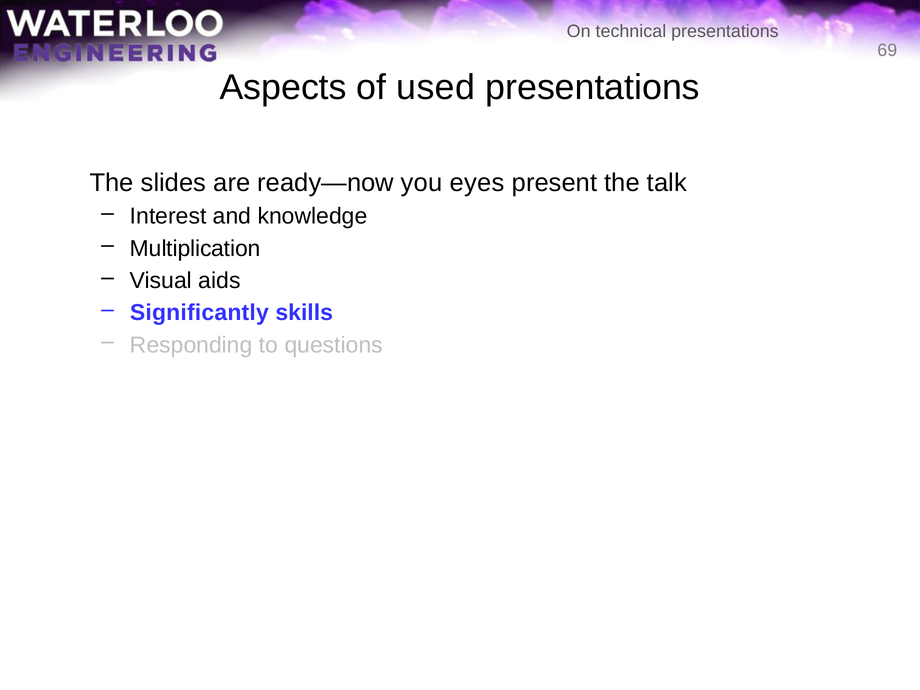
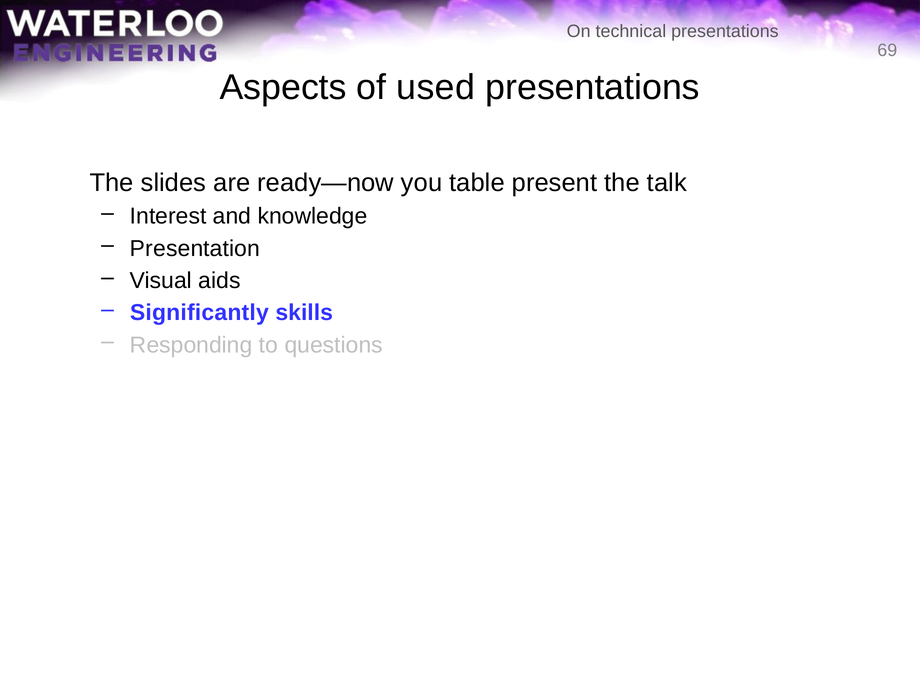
eyes: eyes -> table (477, 183)
Multiplication: Multiplication -> Presentation (195, 248)
